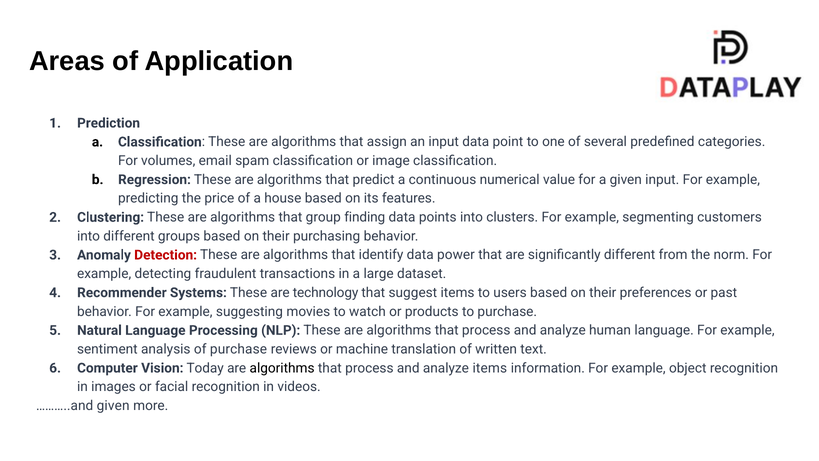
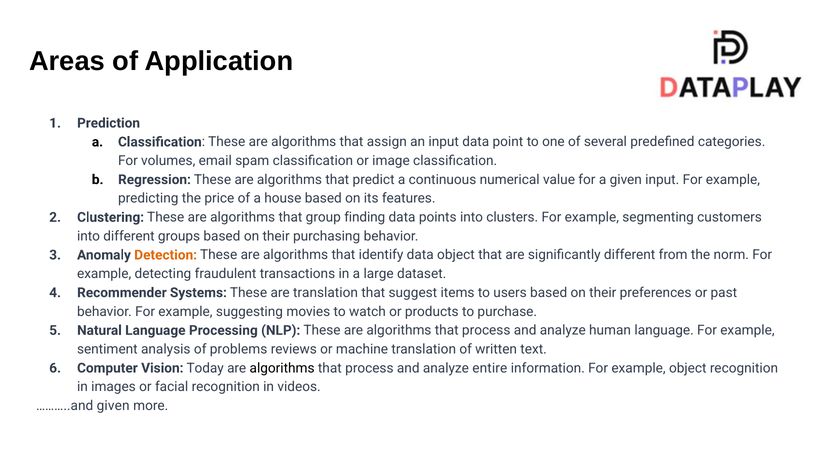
Detection colour: red -> orange (166, 255)
data power: power -> object (456, 255)
are technology: technology -> translation (325, 292)
of purchase: purchase -> problems (239, 349)
analyze items: items -> entire (490, 368)
